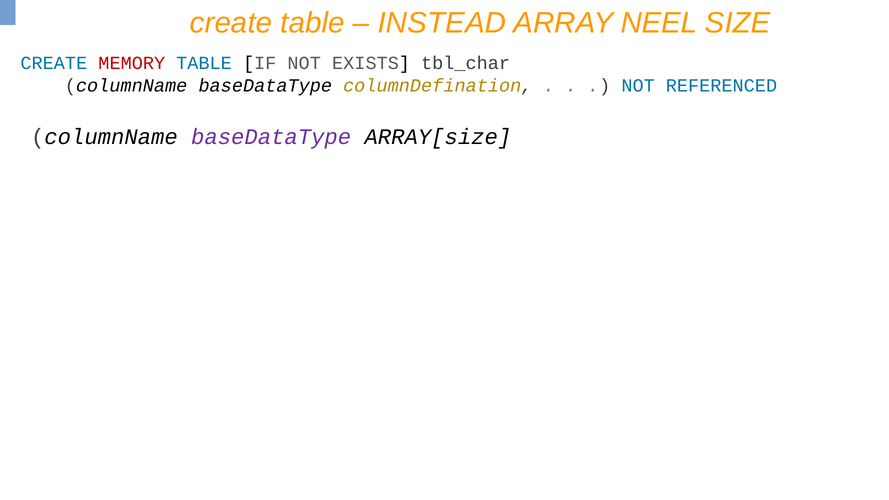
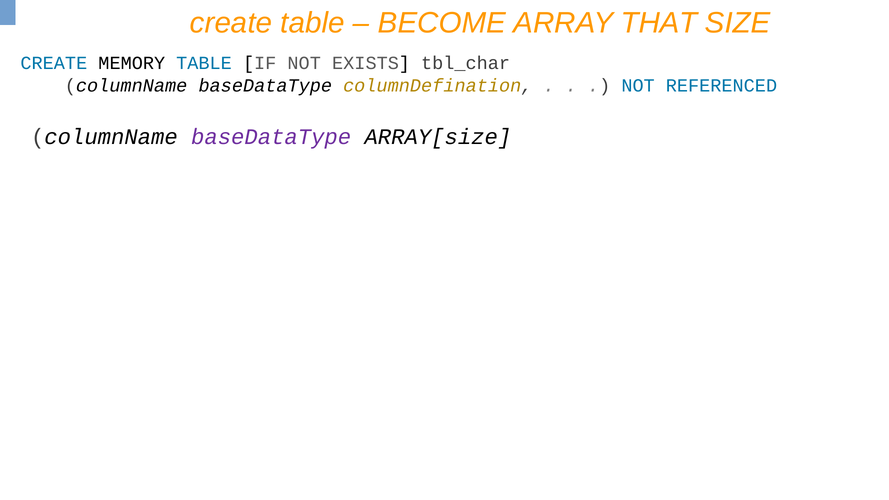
INSTEAD: INSTEAD -> BECOME (442, 23)
NEEL: NEEL -> THAT (659, 23)
MEMORY colour: red -> black (132, 63)
